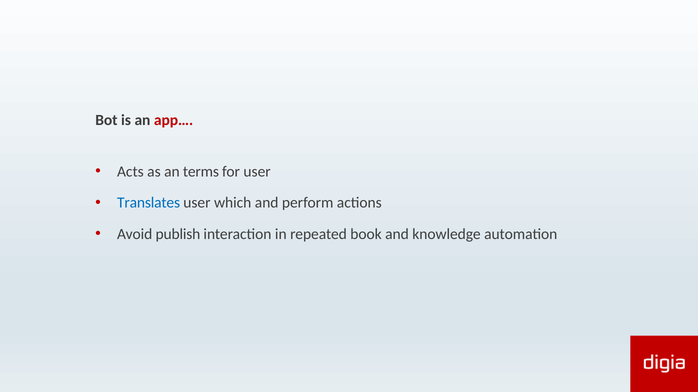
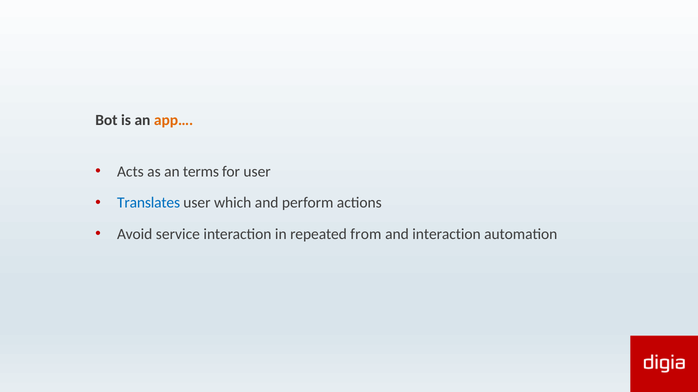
app… colour: red -> orange (174, 120)
publish: publish -> service (178, 235)
book: book -> from (366, 235)
and knowledge: knowledge -> interaction (447, 235)
